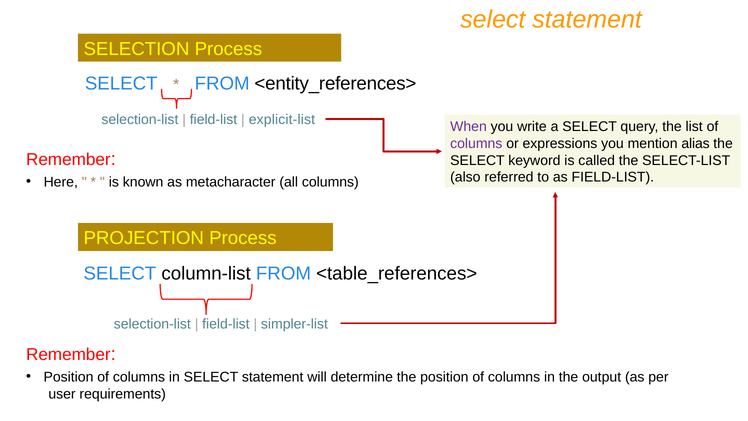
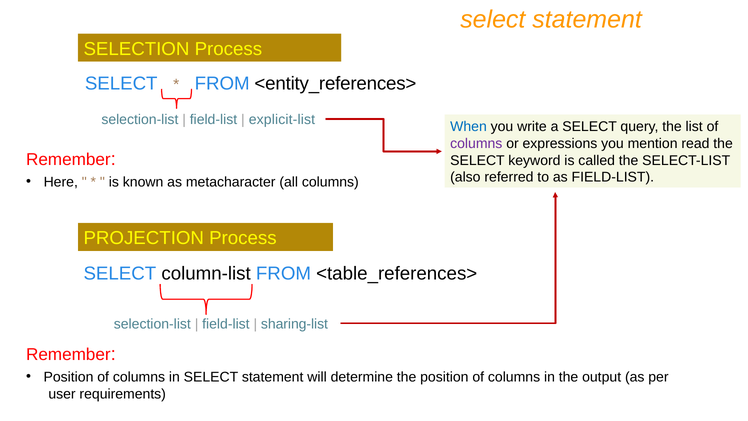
When colour: purple -> blue (469, 127)
alias: alias -> read (695, 143)
simpler-list: simpler-list -> sharing-list (294, 324)
